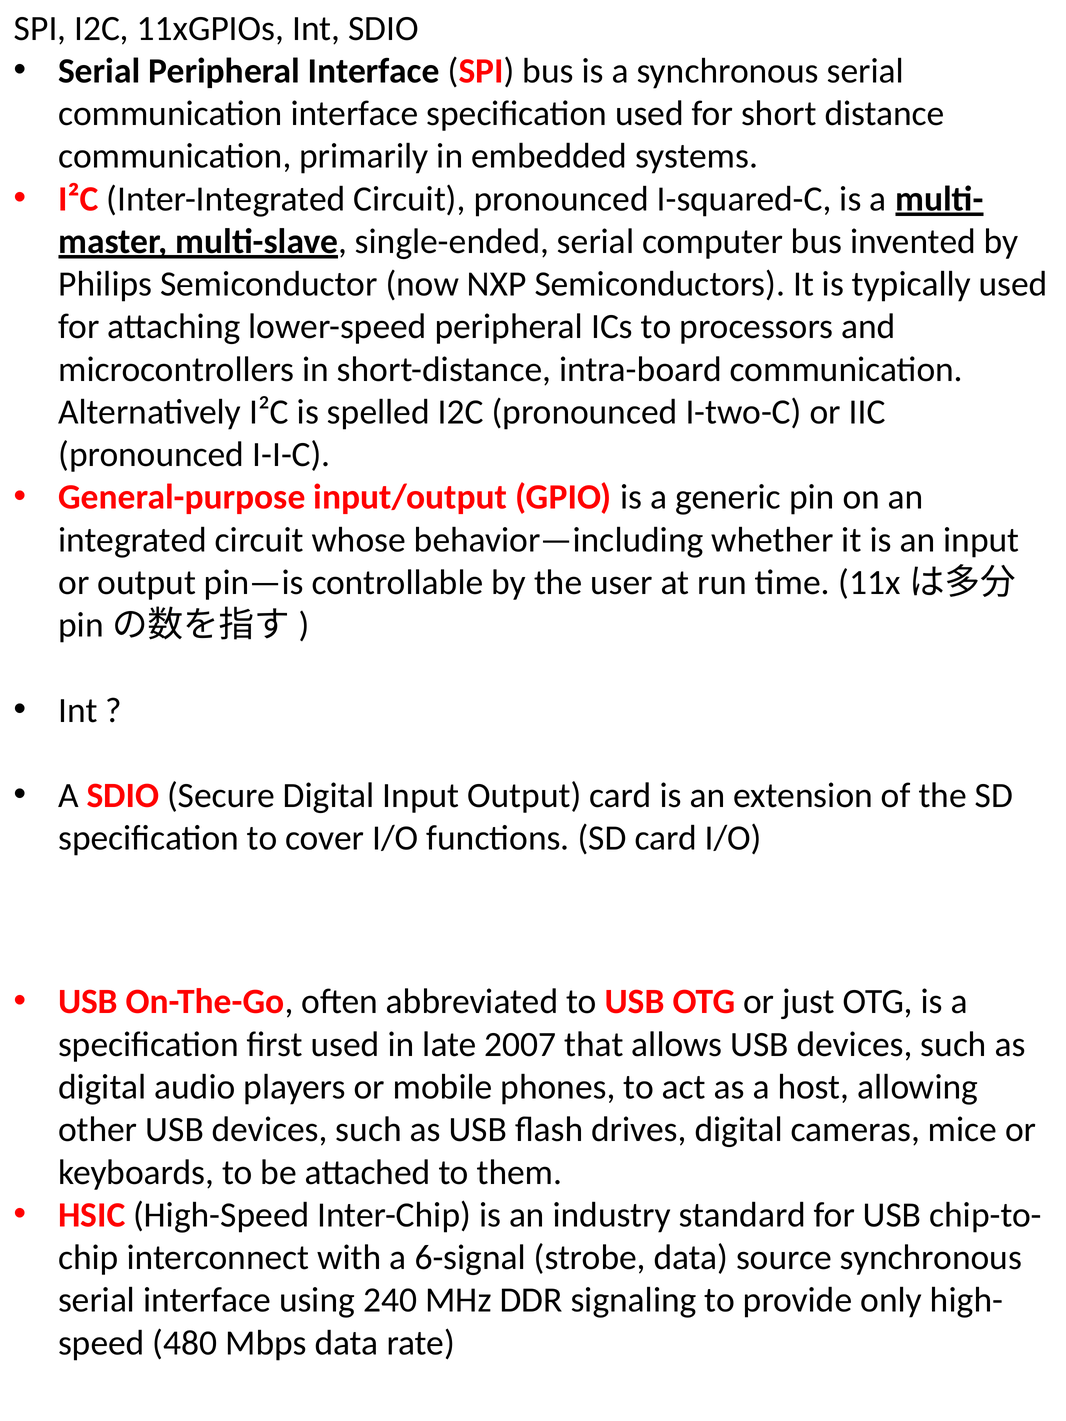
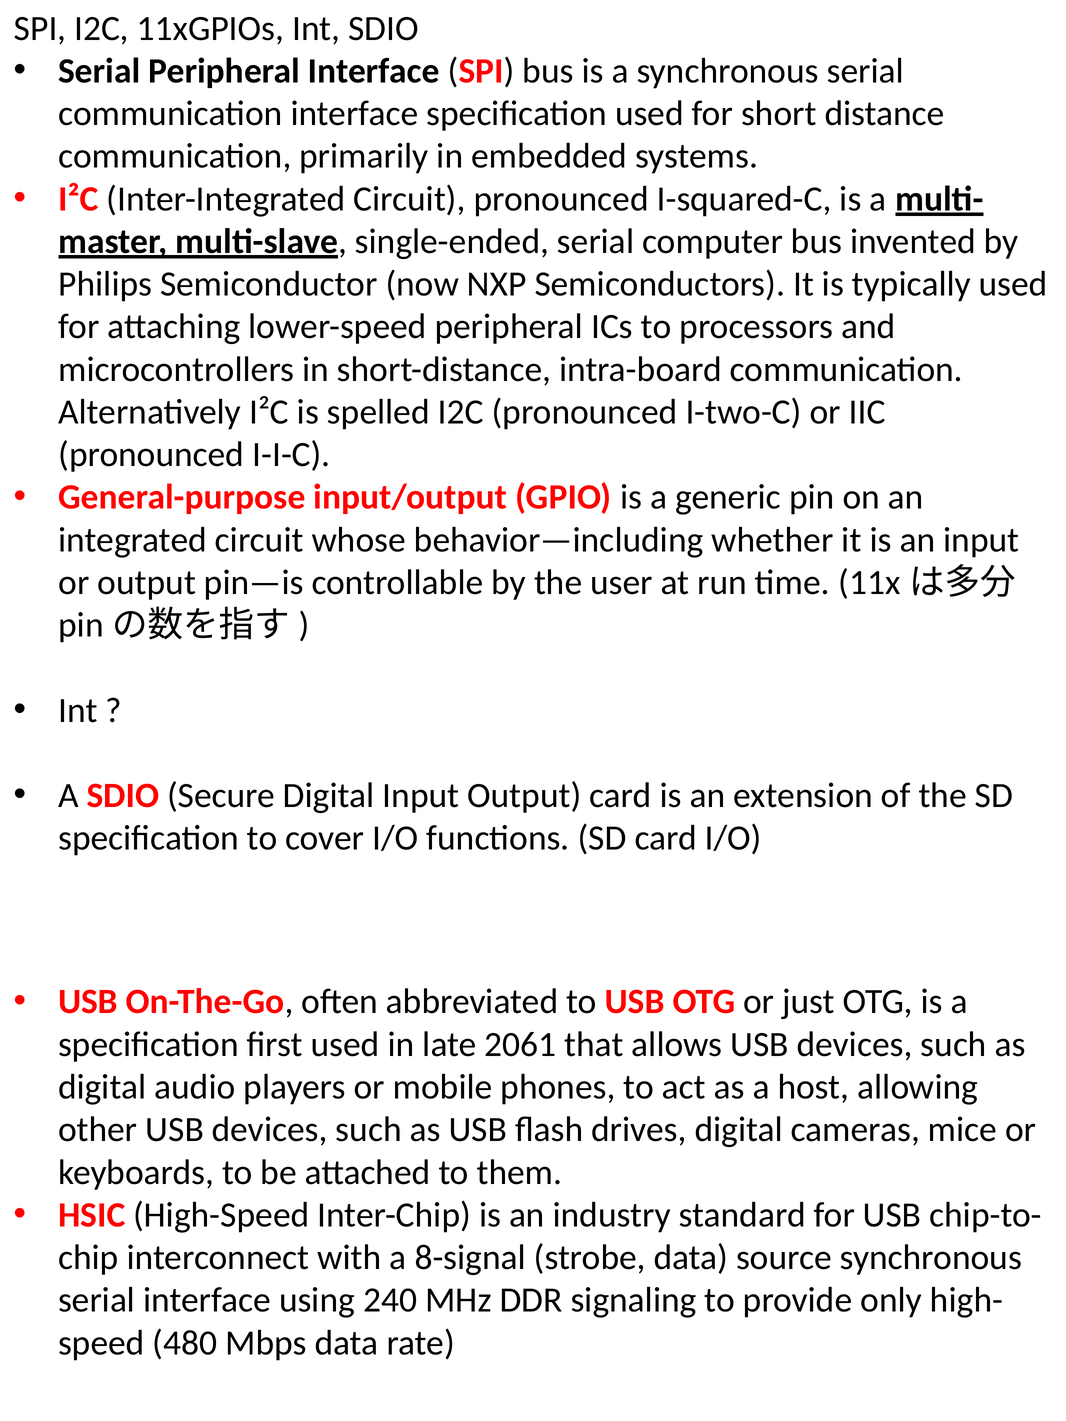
2007: 2007 -> 2061 (520, 1045)
6-signal: 6-signal -> 8-signal (470, 1258)
